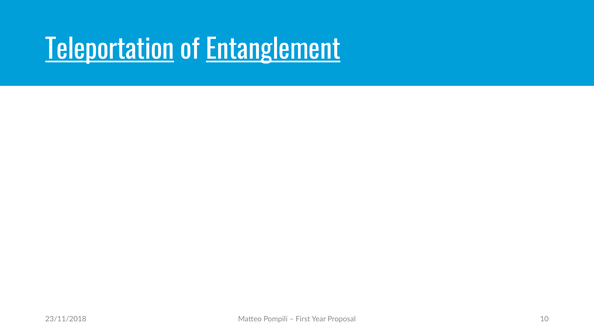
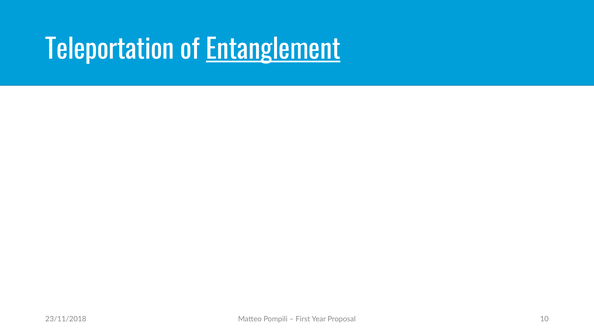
Teleportation underline: present -> none (110, 50)
